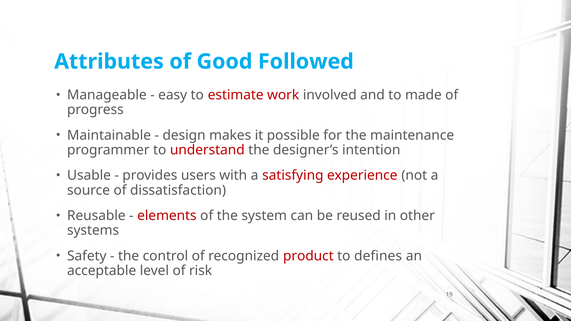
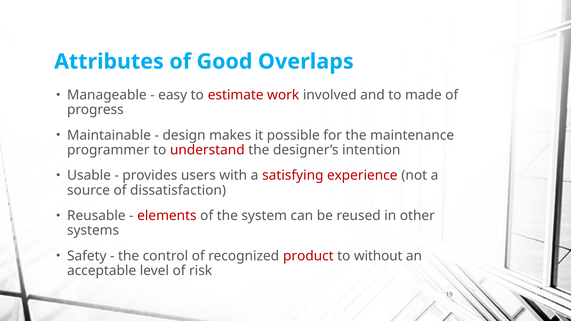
Followed: Followed -> Overlaps (306, 62)
defines: defines -> without (378, 256)
